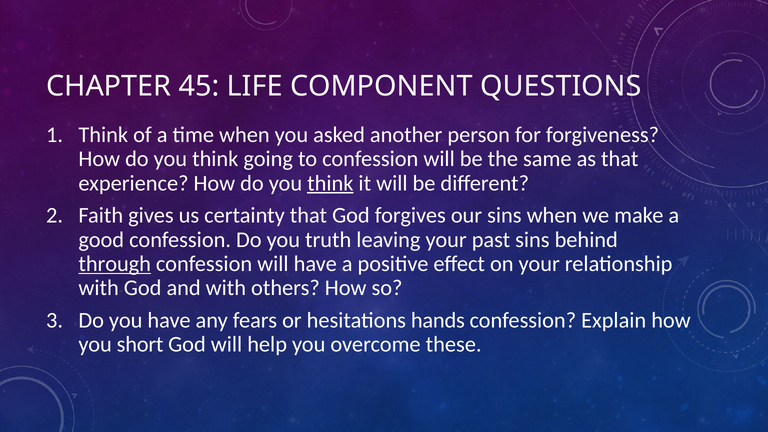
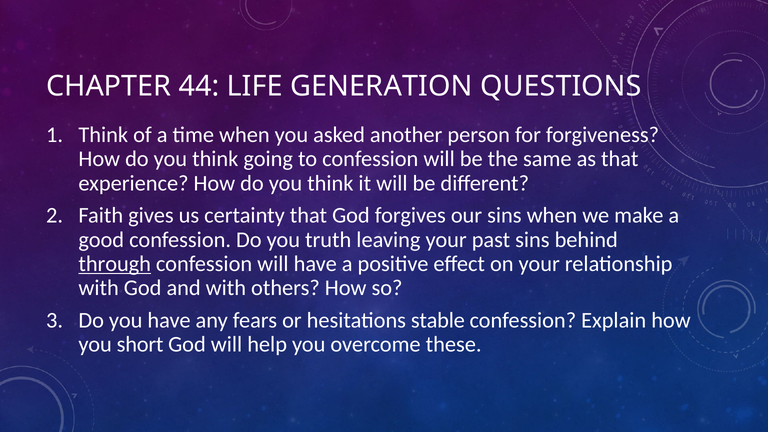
45: 45 -> 44 (199, 86)
COMPONENT: COMPONENT -> GENERATION (381, 86)
think underline: present -> none (330, 183)
hands: hands -> stable (438, 320)
